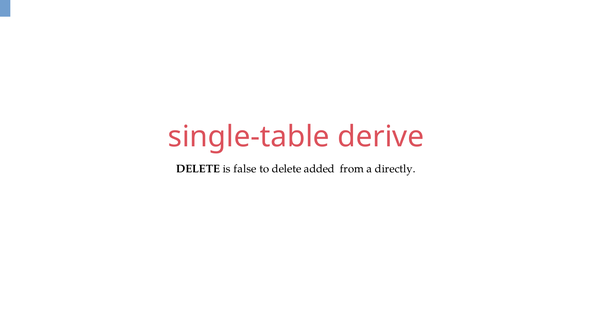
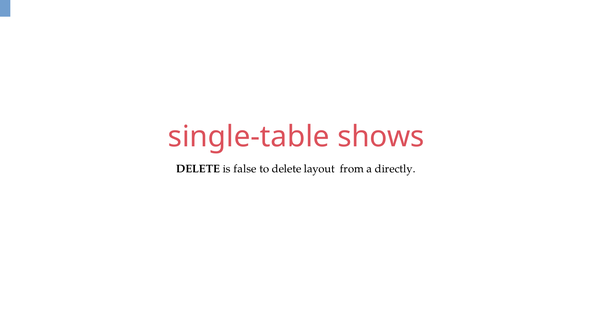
derive: derive -> shows (381, 137)
added: added -> layout (319, 169)
